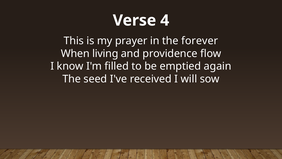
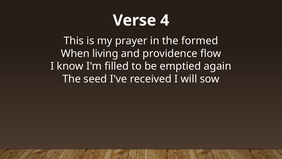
forever: forever -> formed (200, 41)
